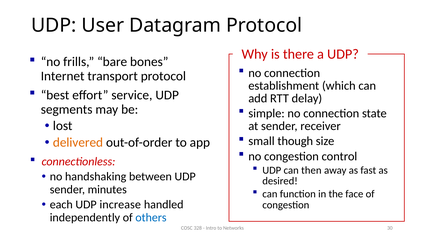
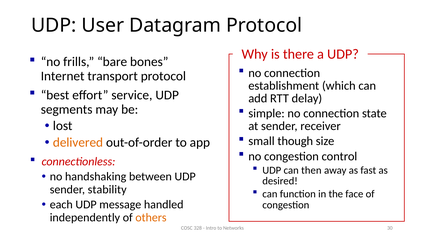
minutes: minutes -> stability (107, 190)
increase: increase -> message (120, 205)
others colour: blue -> orange (151, 218)
